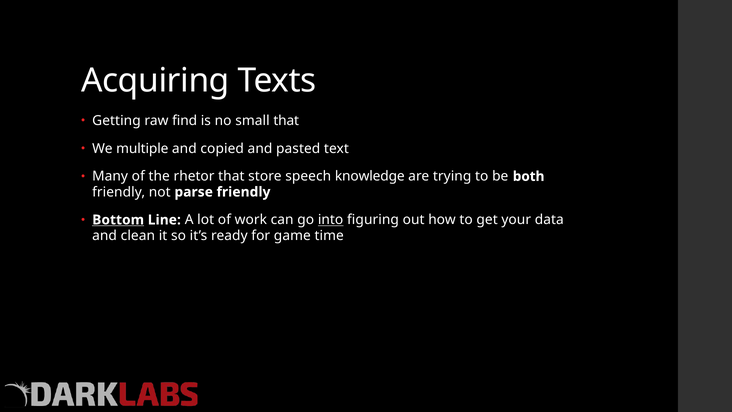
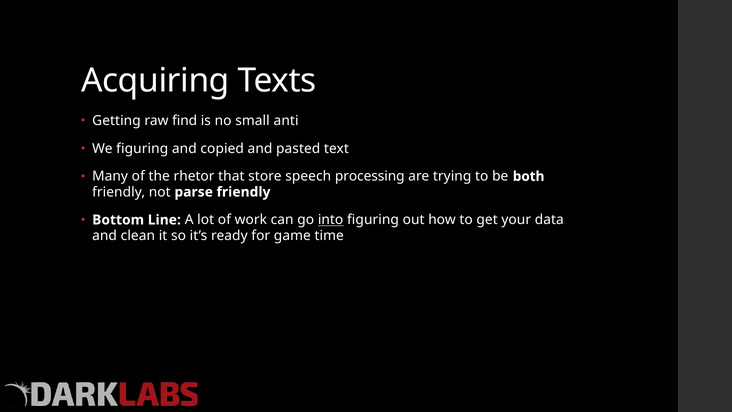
small that: that -> anti (286, 121)
We multiple: multiple -> figuring (142, 148)
knowledge: knowledge -> processing (370, 176)
Bottom underline: present -> none (118, 220)
